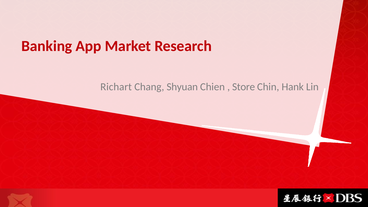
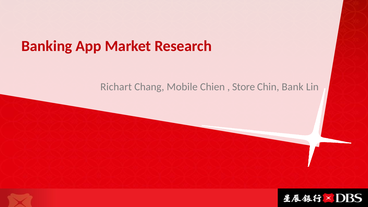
Shyuan: Shyuan -> Mobile (182, 87)
Hank: Hank -> Bank (293, 87)
